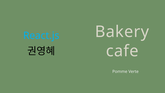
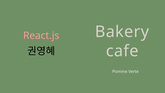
React.js colour: light blue -> pink (41, 36)
